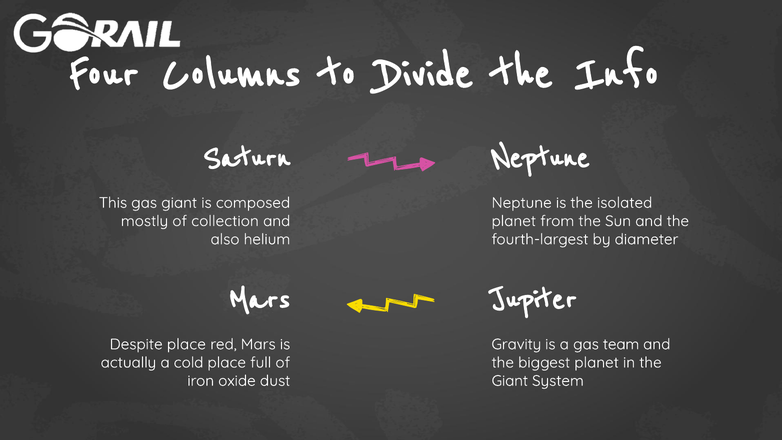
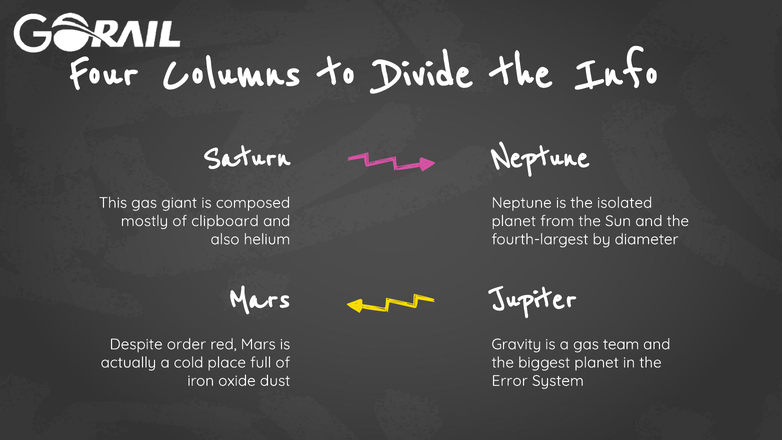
collection: collection -> clipboard (225, 221)
Despite place: place -> order (186, 344)
Giant: Giant -> Error (510, 381)
